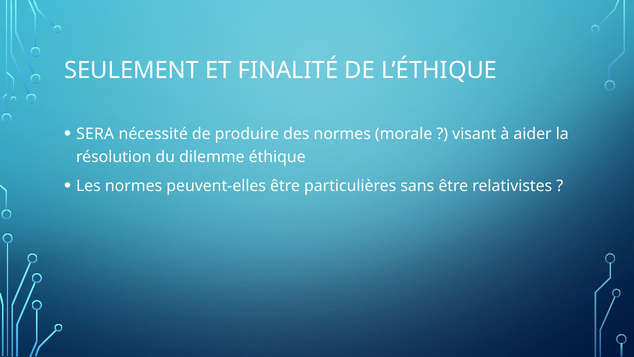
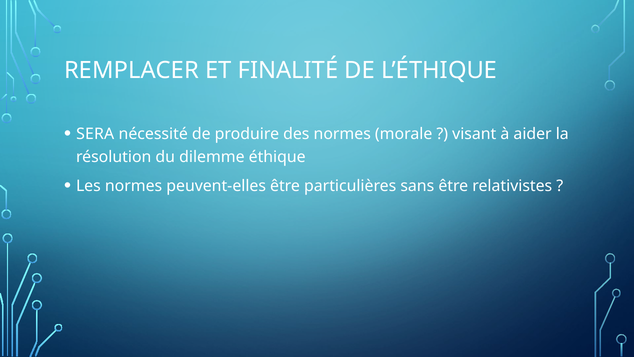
SEULEMENT: SEULEMENT -> REMPLACER (132, 70)
